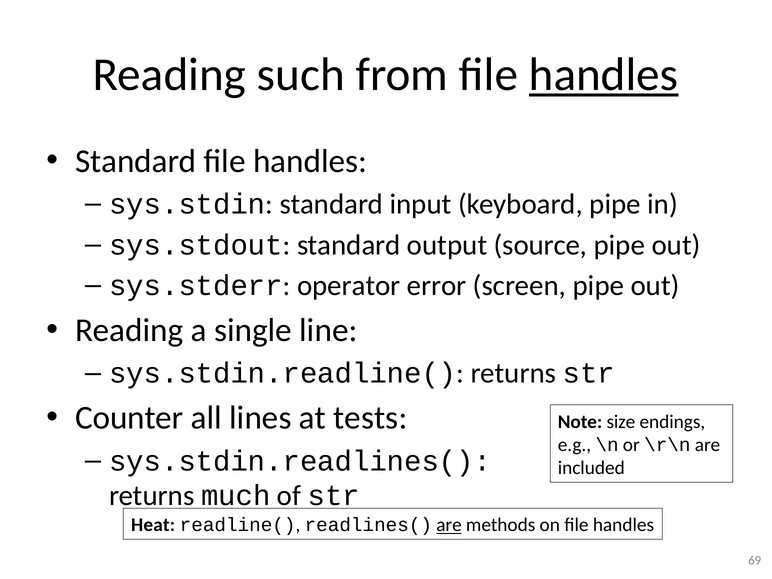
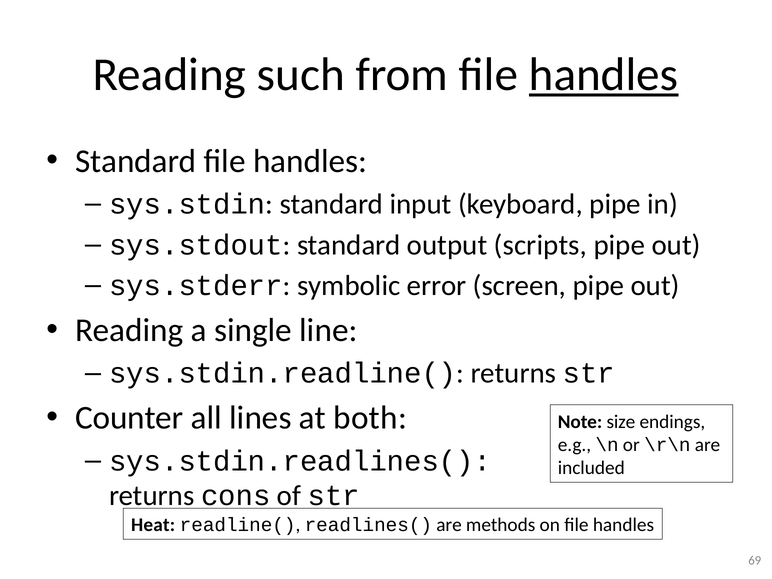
source: source -> scripts (540, 245)
operator: operator -> symbolic (349, 286)
tests: tests -> both (370, 418)
much: much -> cons (236, 496)
are underline: present -> none (449, 525)
